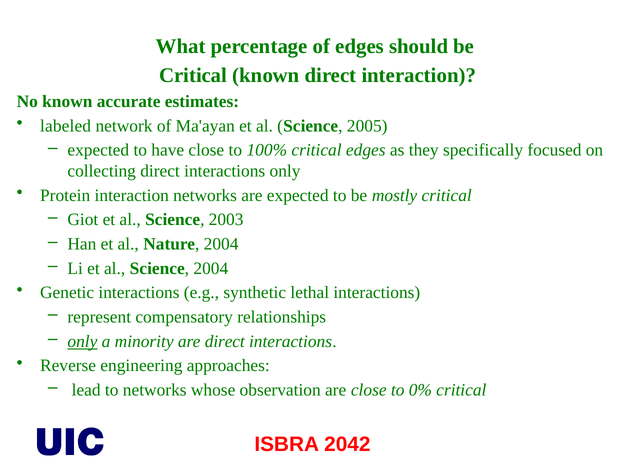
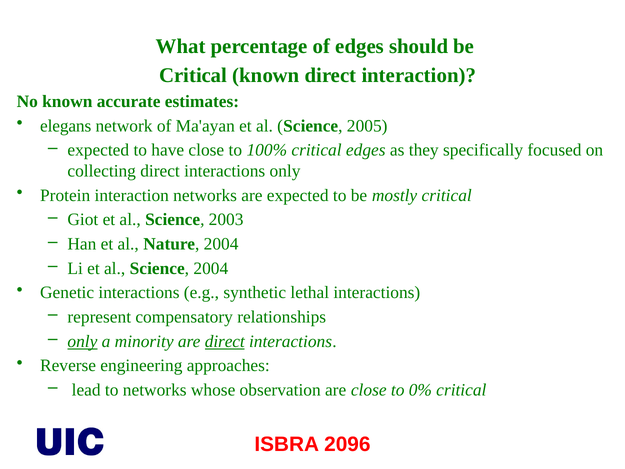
labeled: labeled -> elegans (66, 126)
direct underline: none -> present (225, 341)
2042: 2042 -> 2096 (347, 444)
